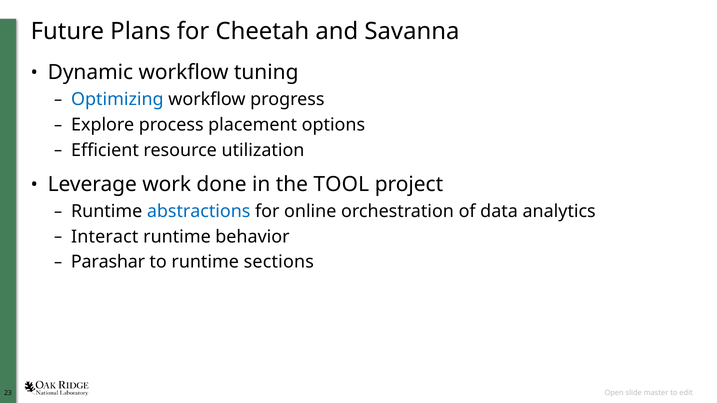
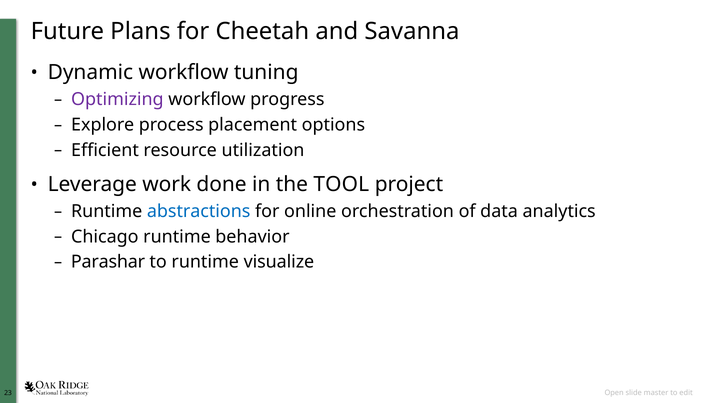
Optimizing colour: blue -> purple (117, 100)
Interact: Interact -> Chicago (105, 237)
sections: sections -> visualize (279, 262)
